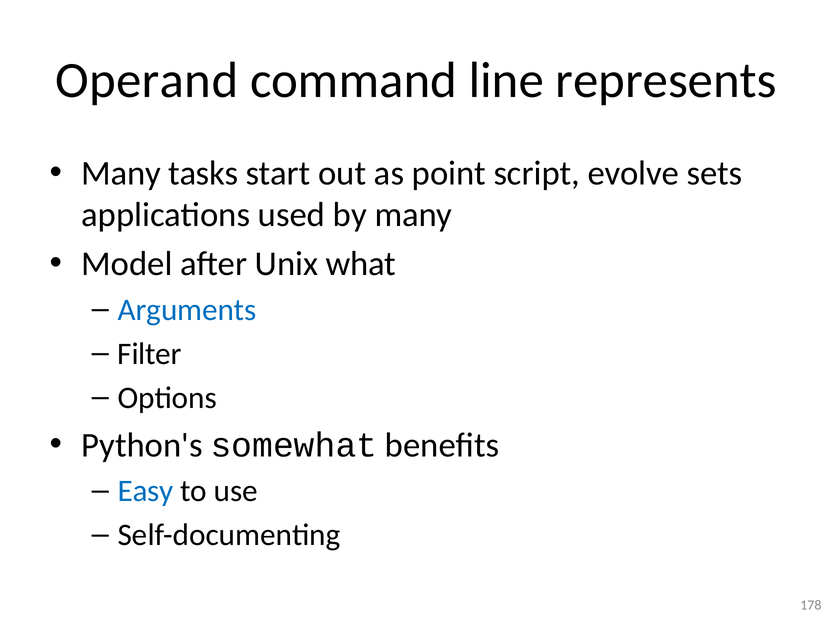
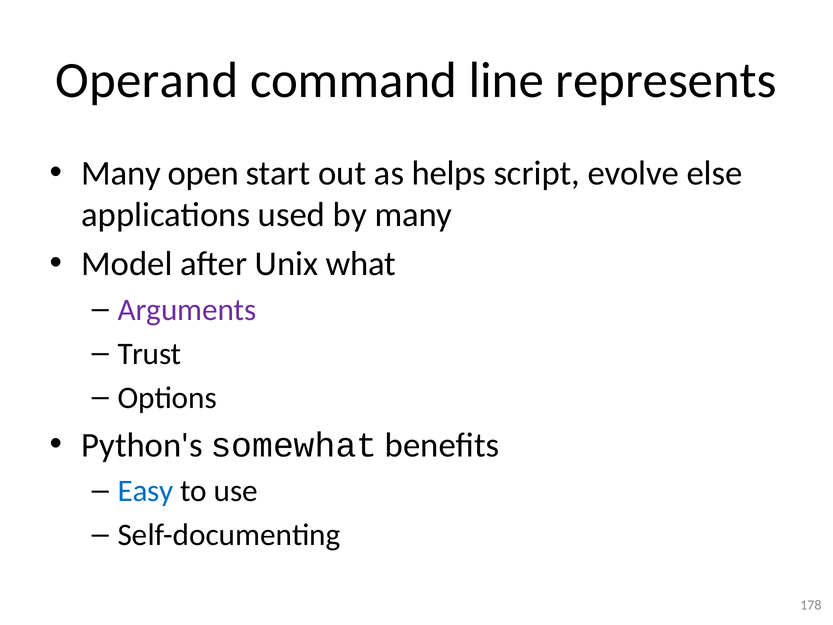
tasks: tasks -> open (203, 173)
point: point -> helps (449, 173)
sets: sets -> else (715, 173)
Arguments colour: blue -> purple (187, 310)
Filter: Filter -> Trust (149, 354)
